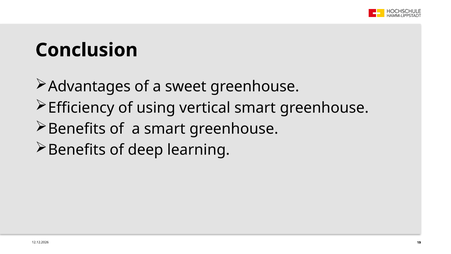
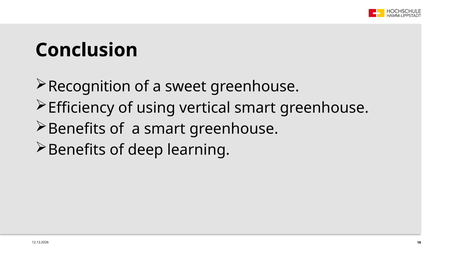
Advantages: Advantages -> Recognition (89, 87)
